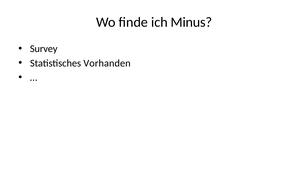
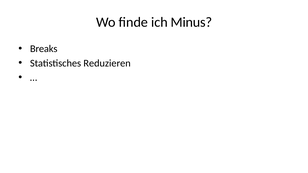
Survey: Survey -> Breaks (44, 49)
Vorhanden: Vorhanden -> Reduzieren (107, 63)
